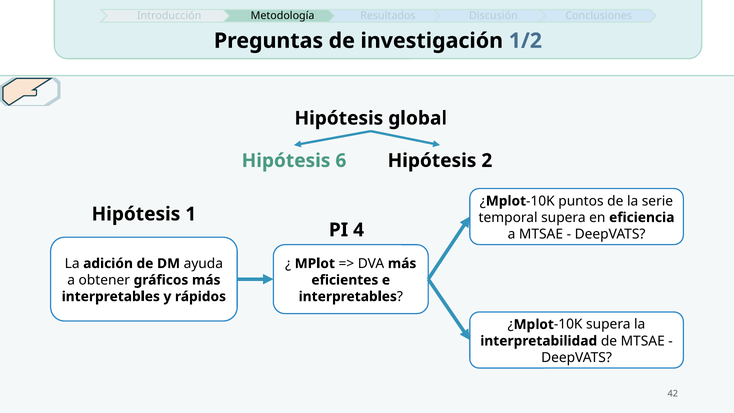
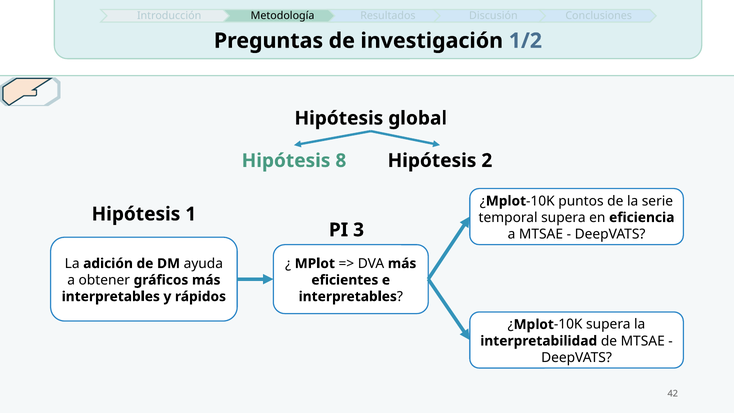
6: 6 -> 8 (341, 161)
4: 4 -> 3 (359, 230)
